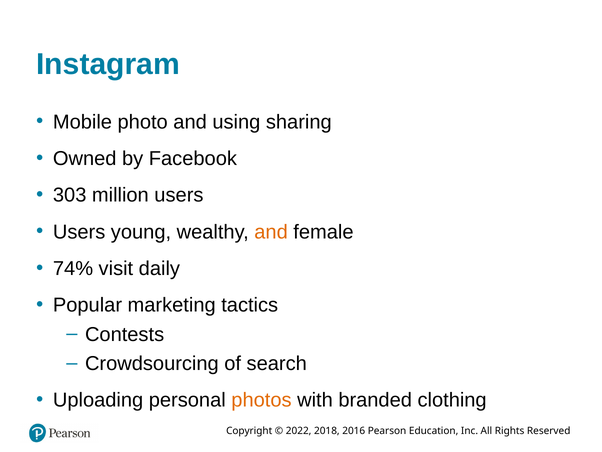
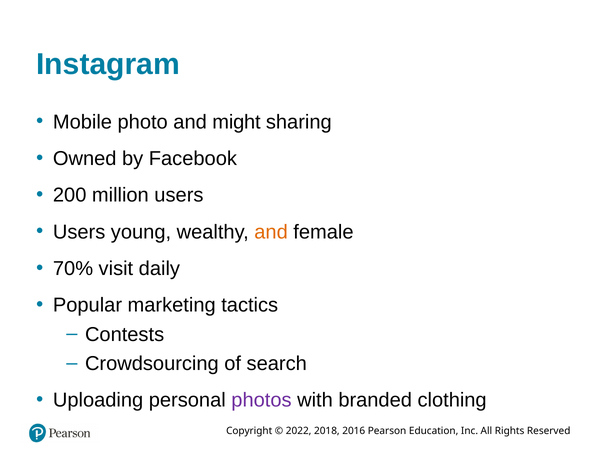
using: using -> might (236, 122)
303: 303 -> 200 (70, 195)
74%: 74% -> 70% (73, 268)
photos colour: orange -> purple (261, 400)
